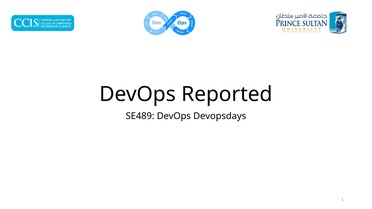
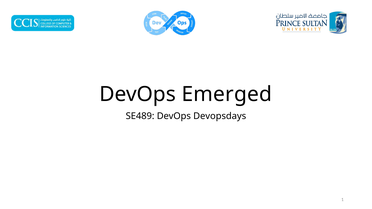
Reported: Reported -> Emerged (227, 94)
